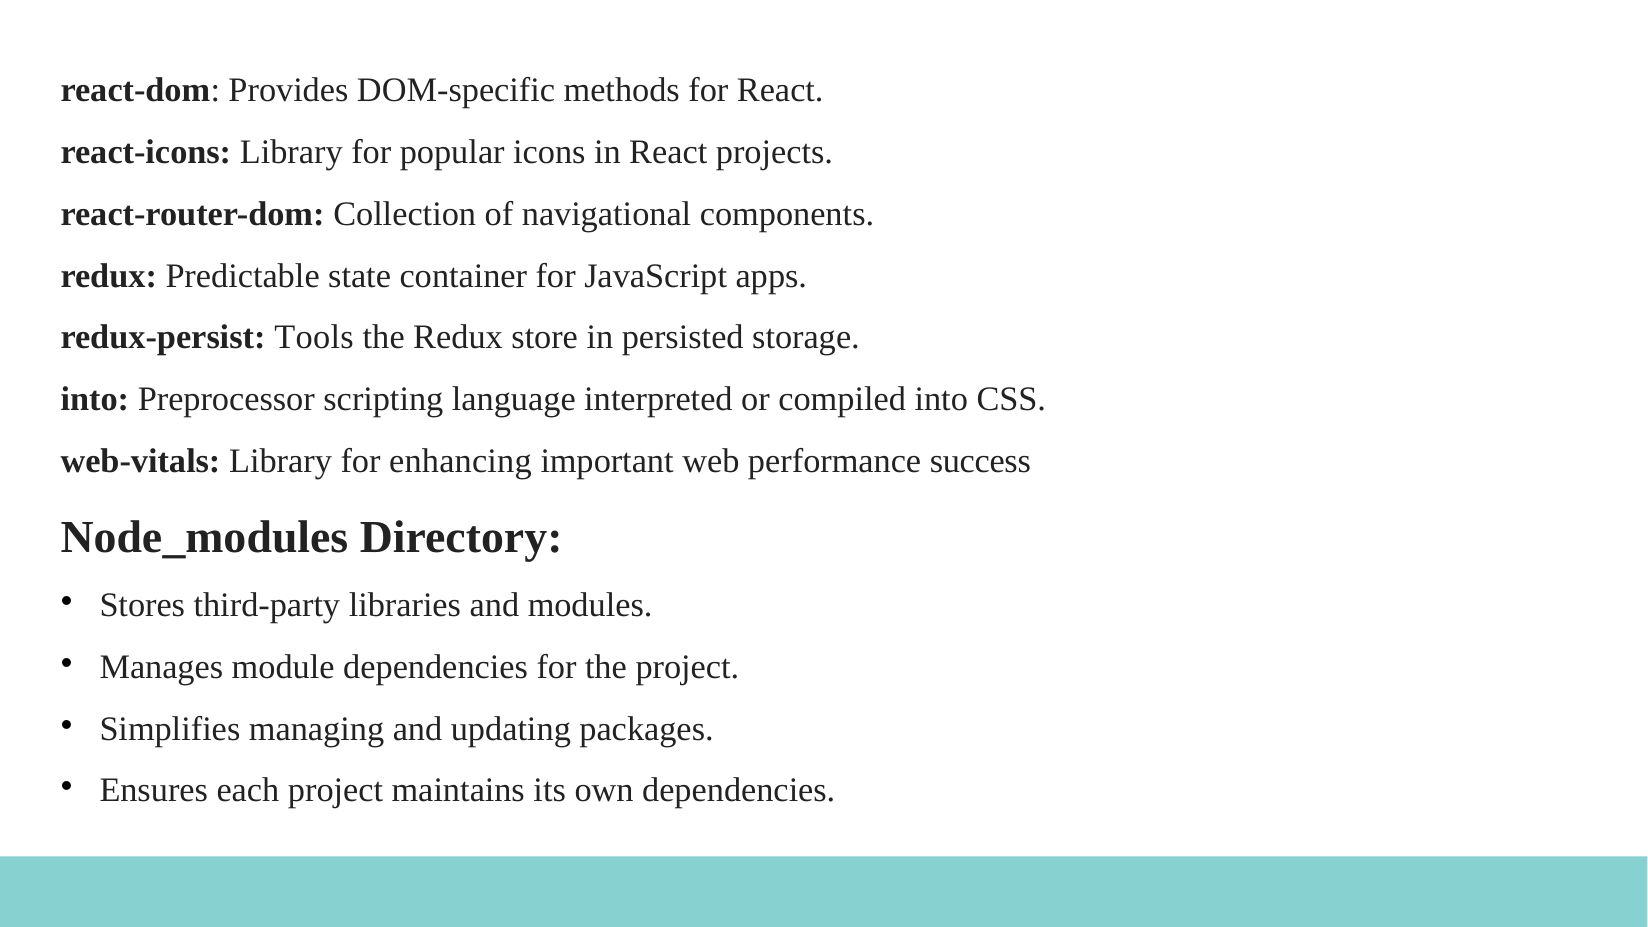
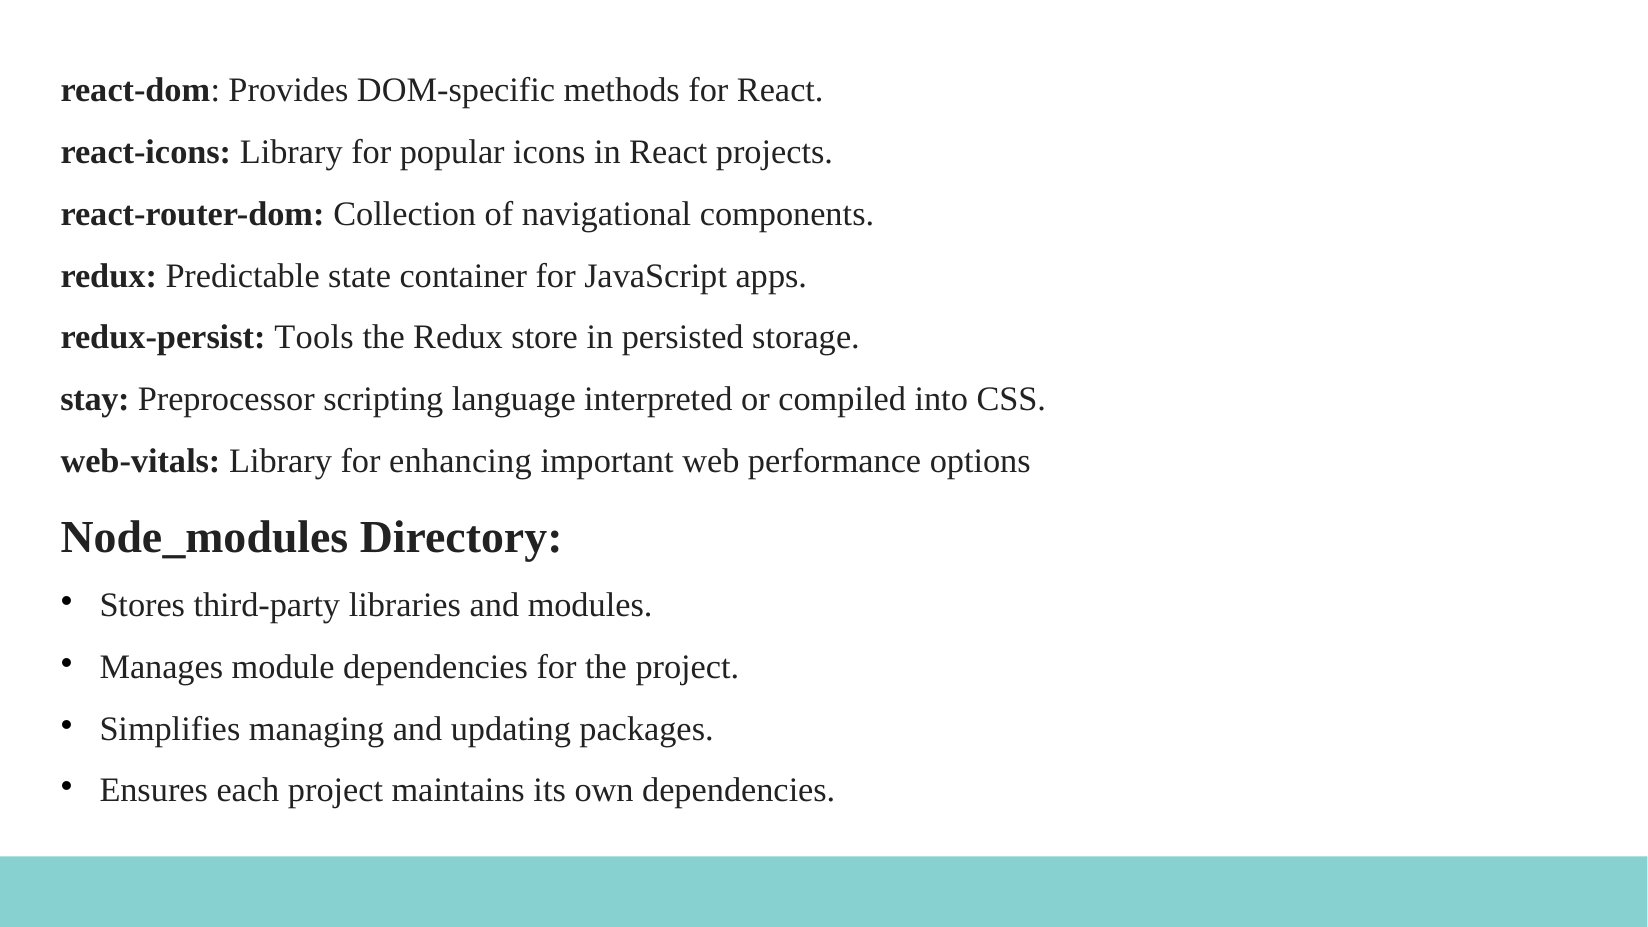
into: into -> stay (95, 399)
success: success -> options (980, 461)
